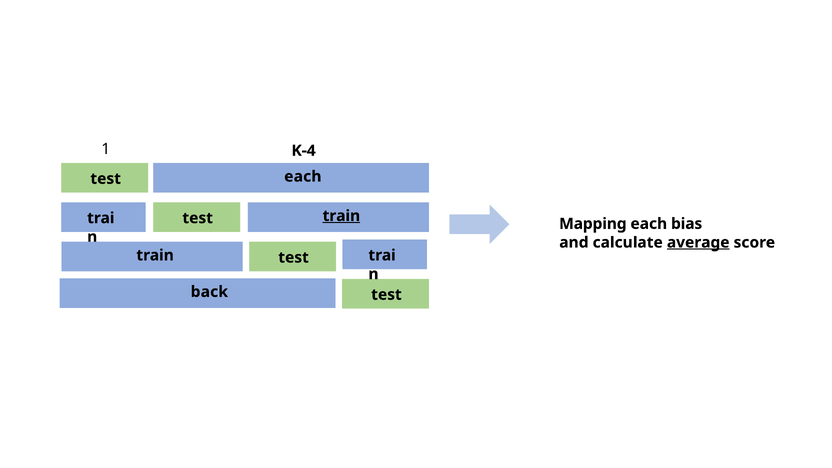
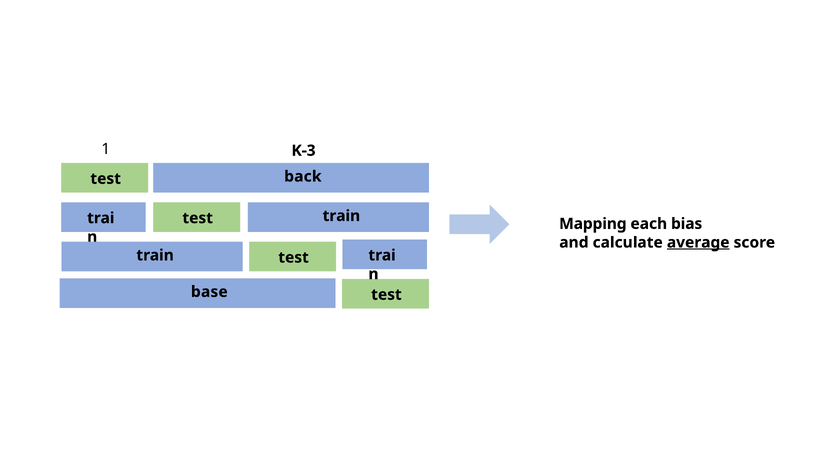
K-4: K-4 -> K-3 (304, 151)
test each: each -> back (303, 176)
train underline: present -> none (341, 216)
back: back -> base (209, 292)
